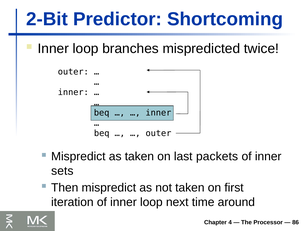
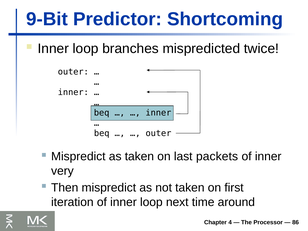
2-Bit: 2-Bit -> 9-Bit (47, 19)
sets: sets -> very (62, 171)
